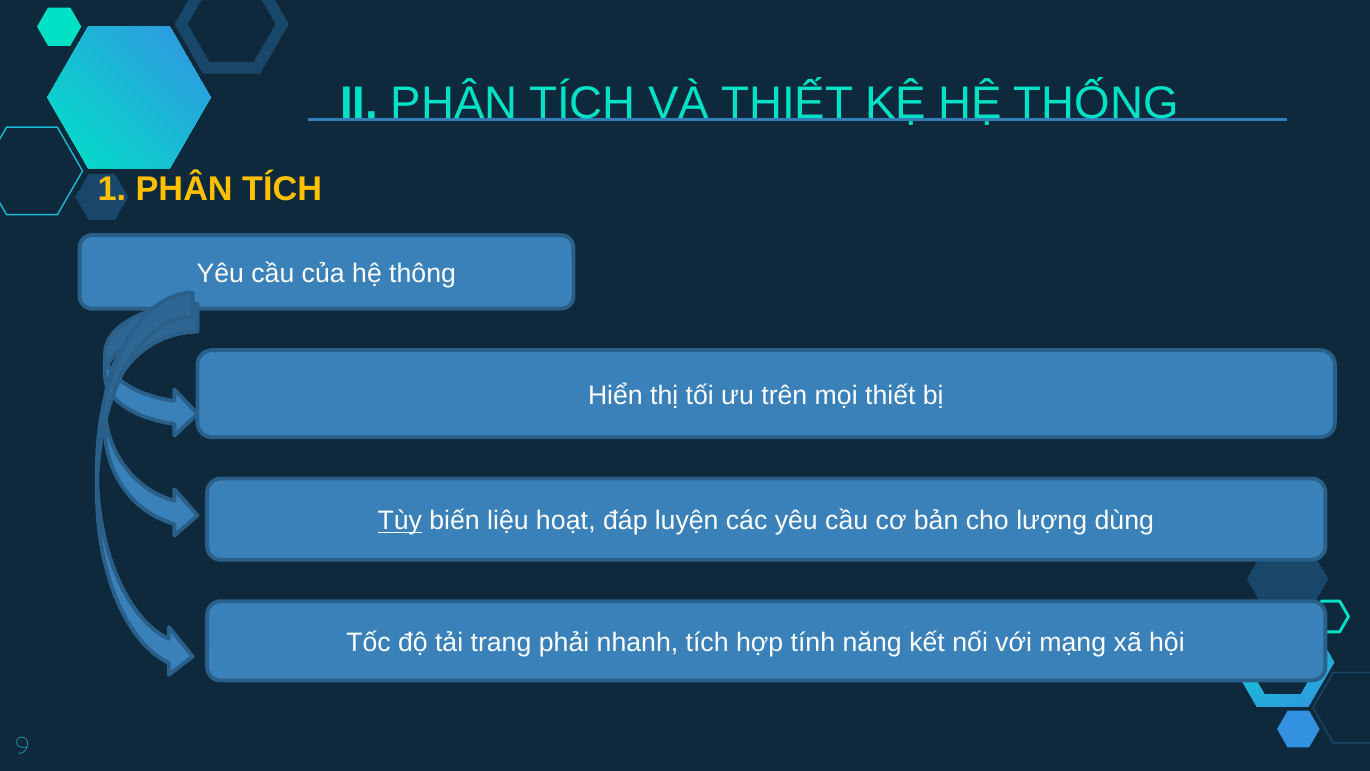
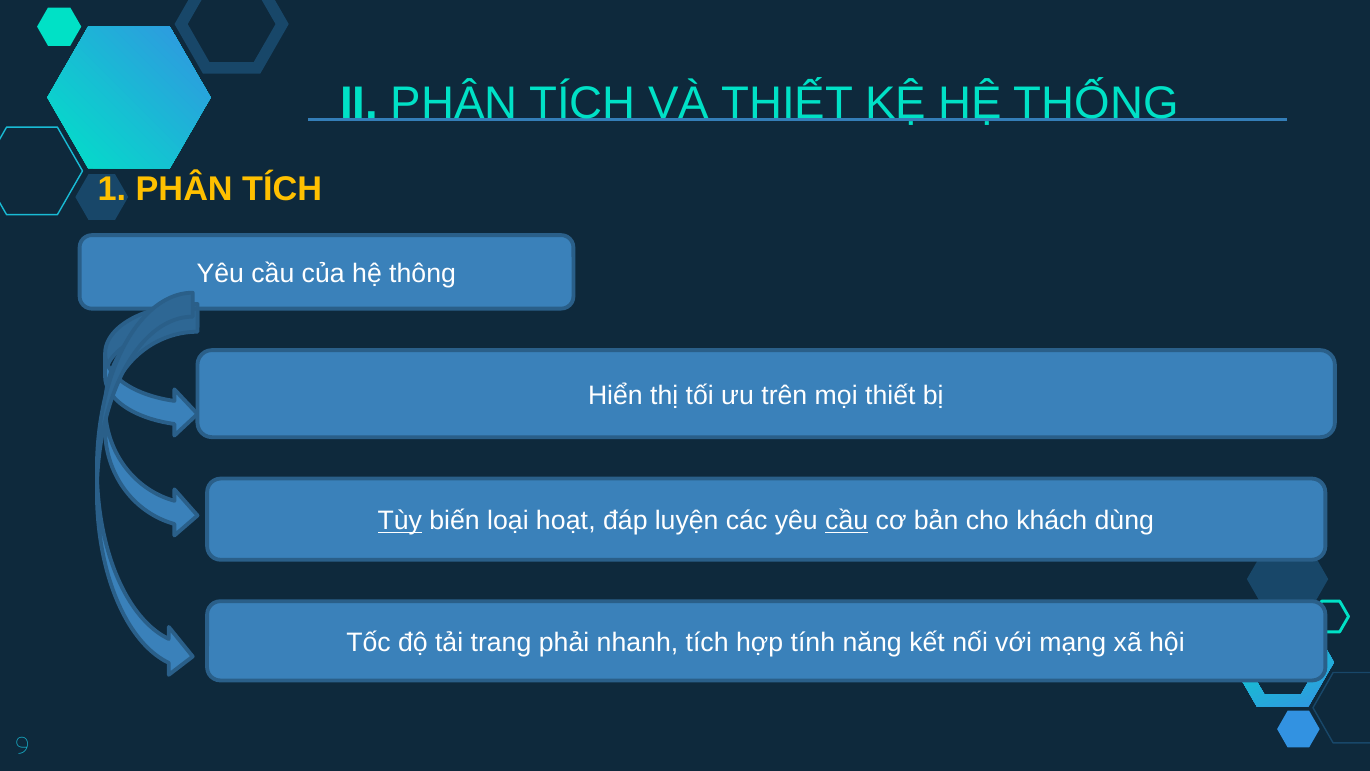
liệu: liệu -> loại (508, 521)
cầu underline: none -> present (847, 521)
lượng: lượng -> khách (1052, 521)
